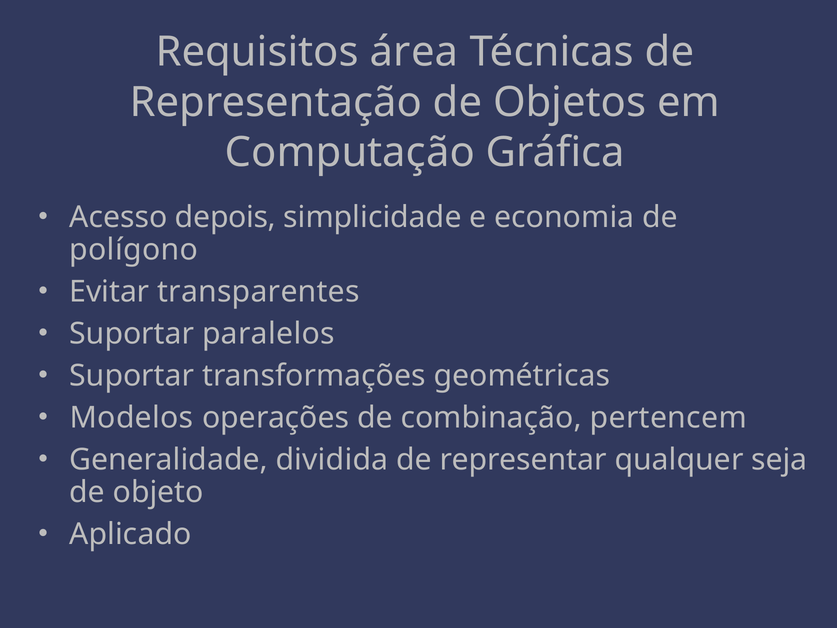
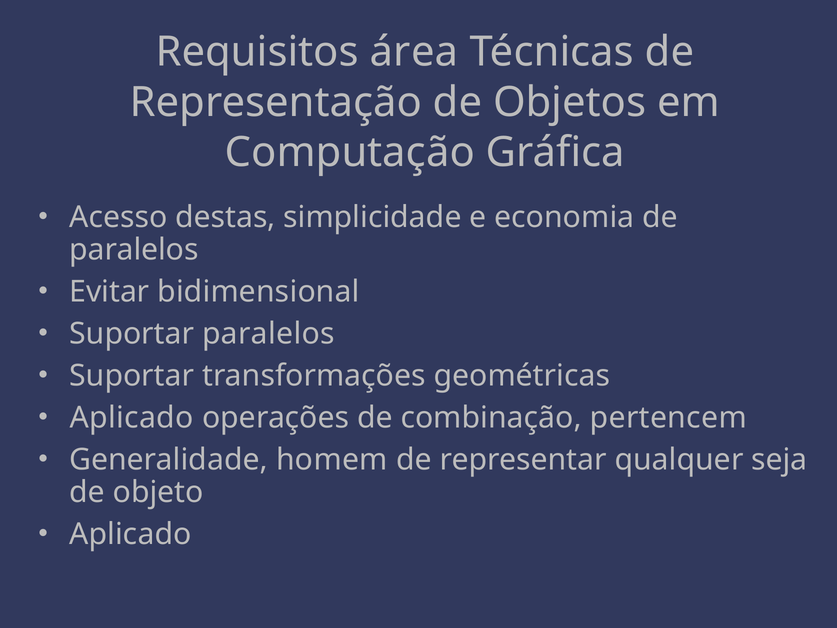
depois: depois -> destas (225, 217)
polígono: polígono -> paralelos (134, 250)
transparentes: transparentes -> bidimensional (258, 292)
Modelos: Modelos -> Aplicado (132, 417)
dividida: dividida -> homem (332, 459)
